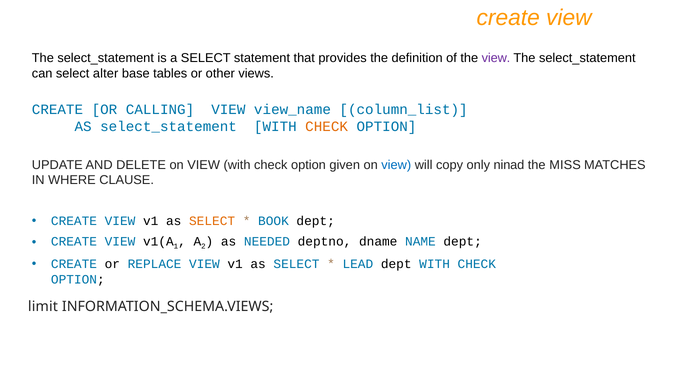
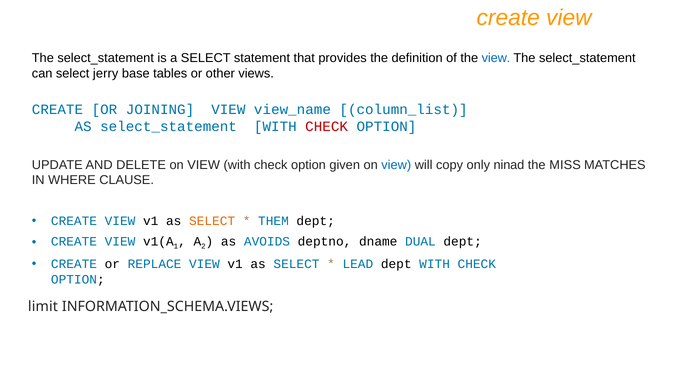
view colour: purple -> blue (496, 58)
alter: alter -> jerry (106, 73)
CALLING: CALLING -> JOINING (160, 109)
CHECK colour: orange -> red (327, 126)
BOOK: BOOK -> THEM (273, 221)
NEEDED: NEEDED -> AVOIDS (267, 241)
NAME: NAME -> DUAL (420, 241)
